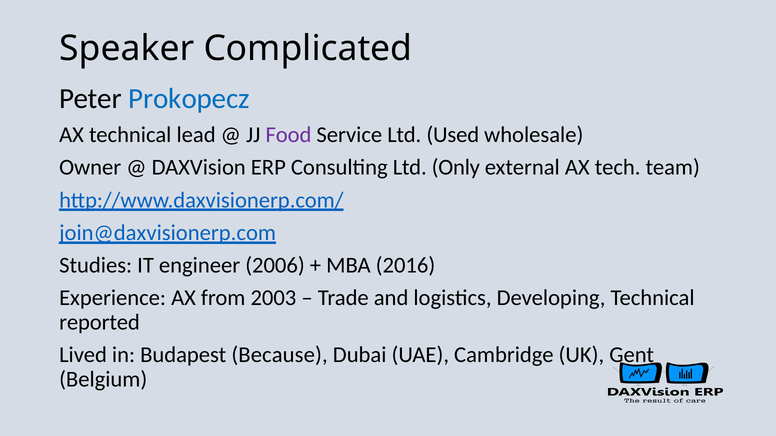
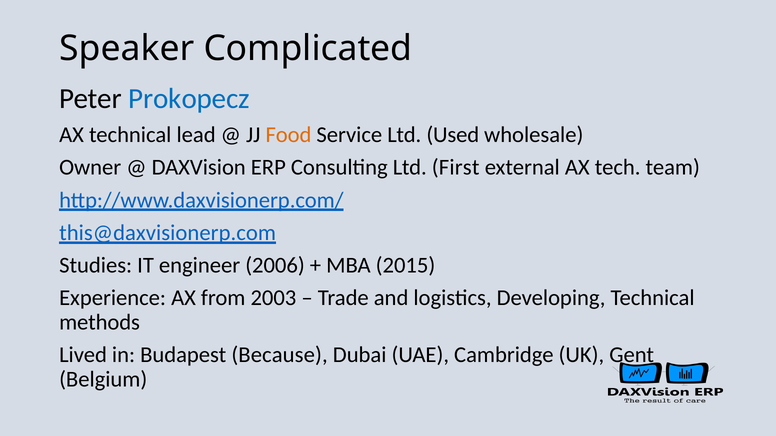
Food colour: purple -> orange (288, 135)
Only: Only -> First (456, 167)
join@daxvisionerp.com: join@daxvisionerp.com -> this@daxvisionerp.com (168, 233)
2016: 2016 -> 2015 (405, 266)
reported: reported -> methods (100, 323)
